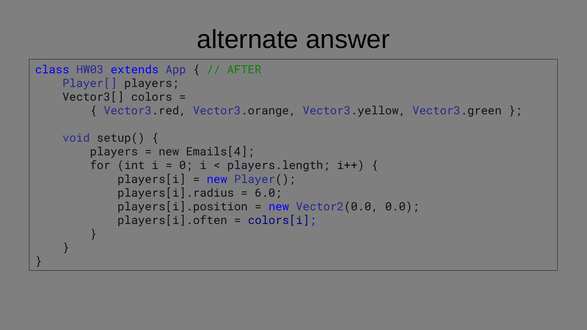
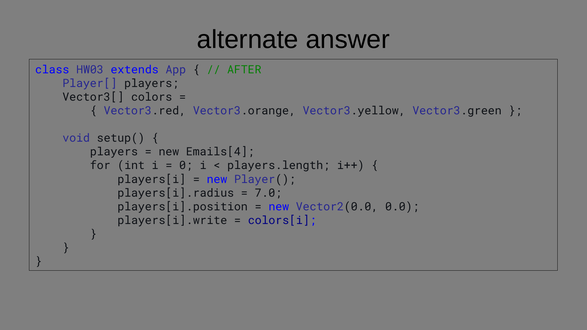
6.0: 6.0 -> 7.0 (268, 193)
players[i].often: players[i].often -> players[i].write (172, 220)
